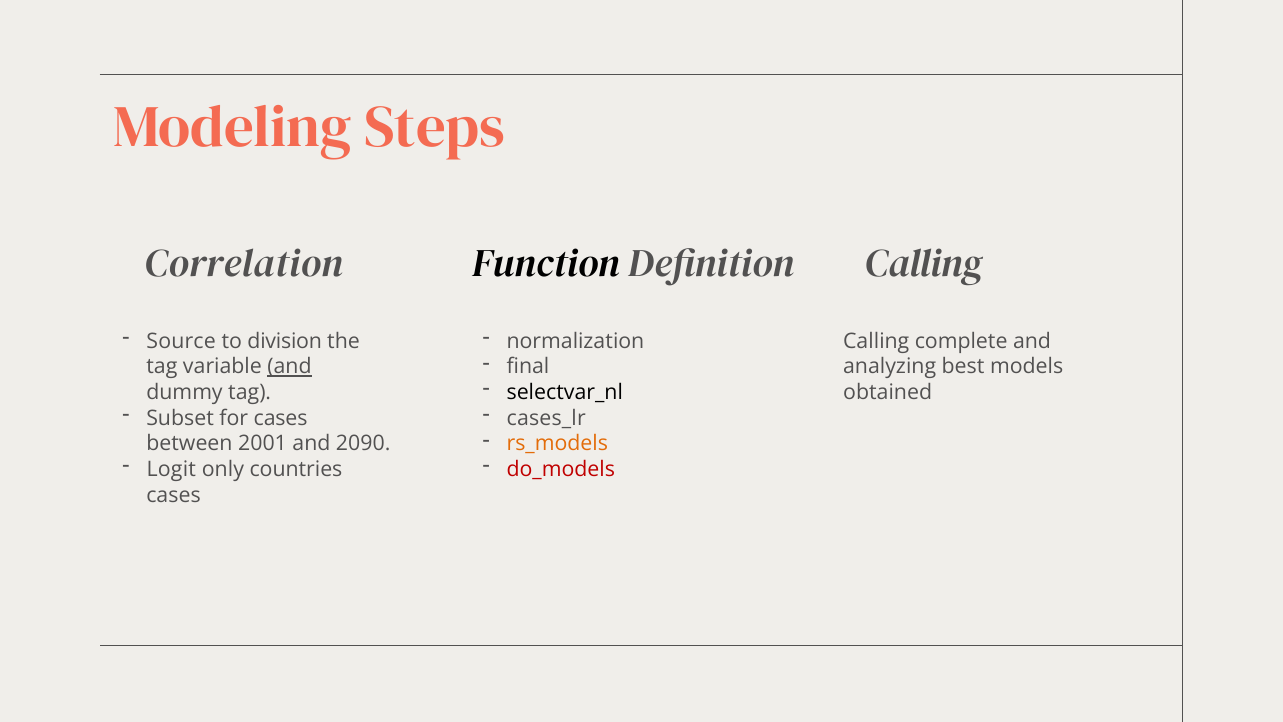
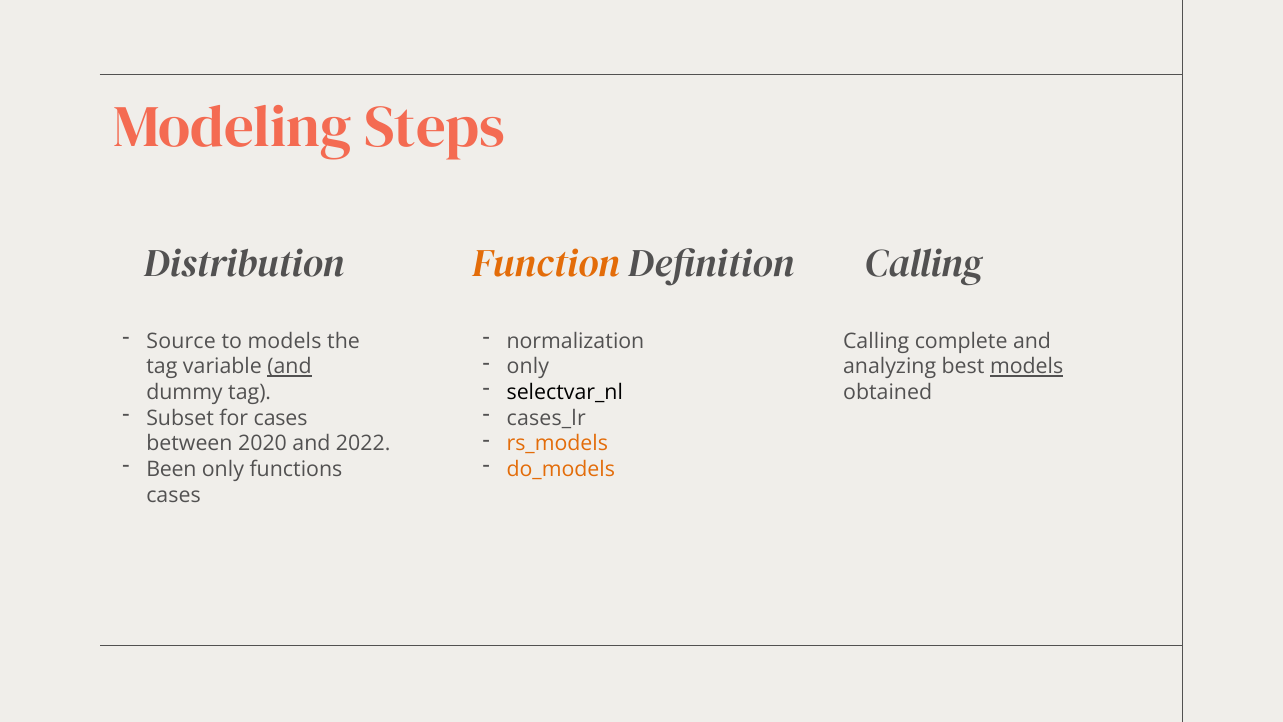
Correlation: Correlation -> Distribution (244, 263)
Function colour: black -> orange (546, 263)
to division: division -> models (285, 341)
final: final -> only (528, 367)
models underline: none -> present (1027, 367)
2001: 2001 -> 2020 (263, 444)
2090: 2090 -> 2022 (363, 444)
Logit: Logit -> Been (171, 469)
countries: countries -> functions (296, 469)
do_models colour: red -> orange (561, 469)
